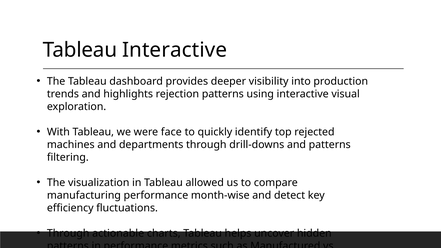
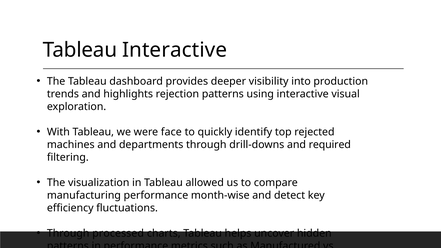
and patterns: patterns -> required (330, 145)
actionable: actionable -> processed (118, 233)
